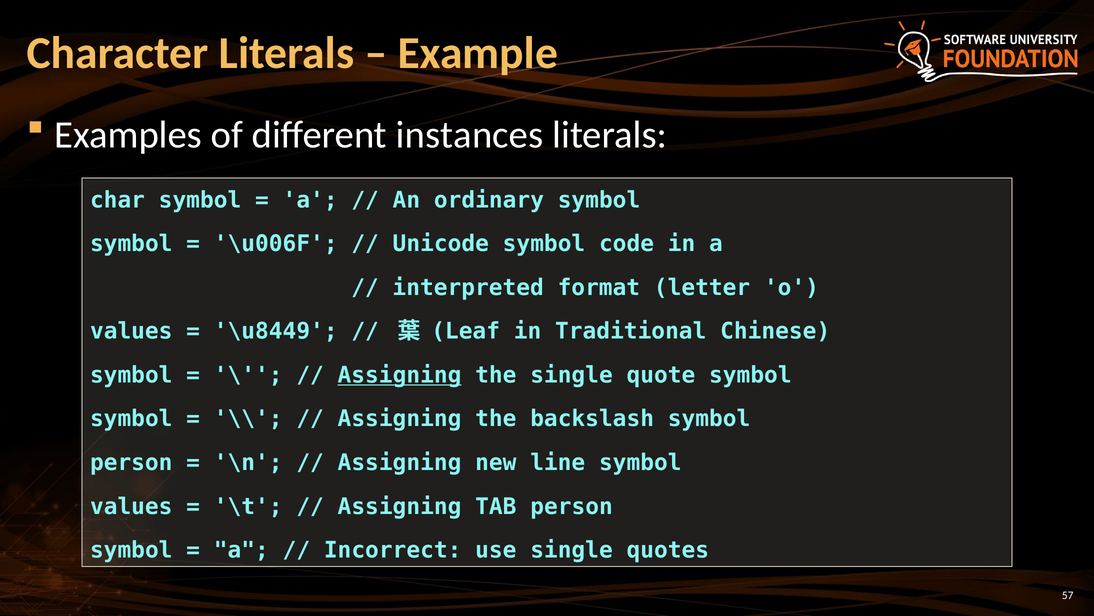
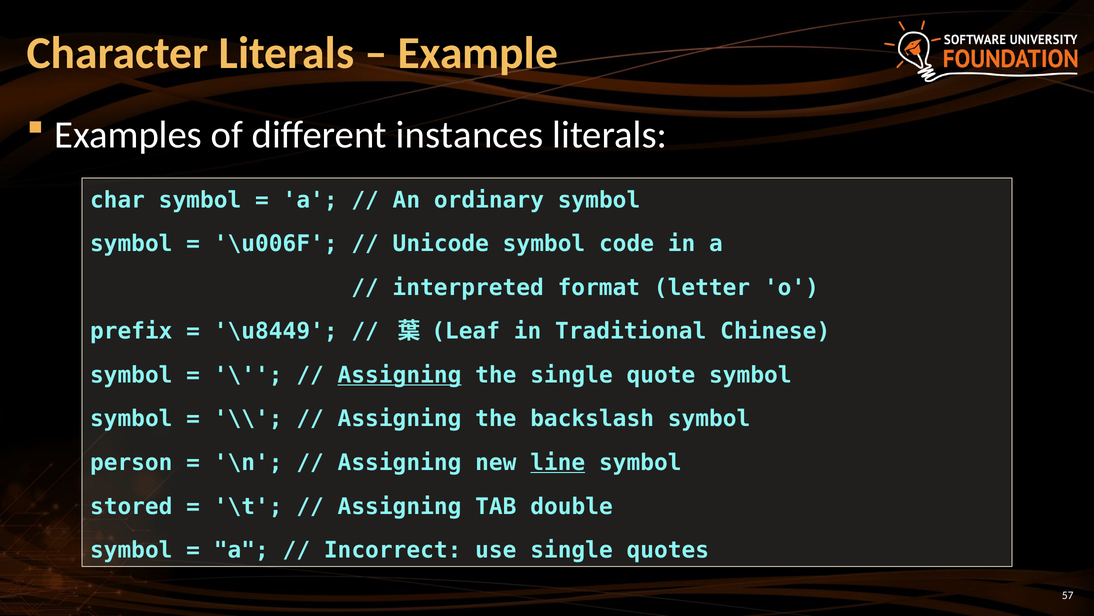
values: values -> prefix (131, 331)
line underline: none -> present (558, 462)
values: values -> stored (131, 506)
TAB person: person -> double (572, 506)
